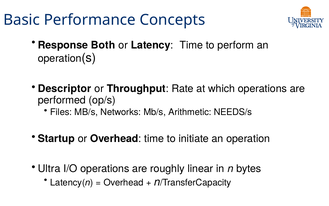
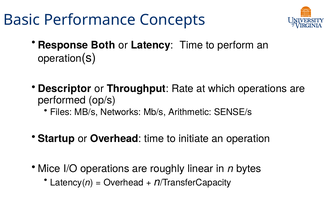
NEEDS/s: NEEDS/s -> SENSE/s (233, 112)
Ultra: Ultra -> Mice (49, 168)
